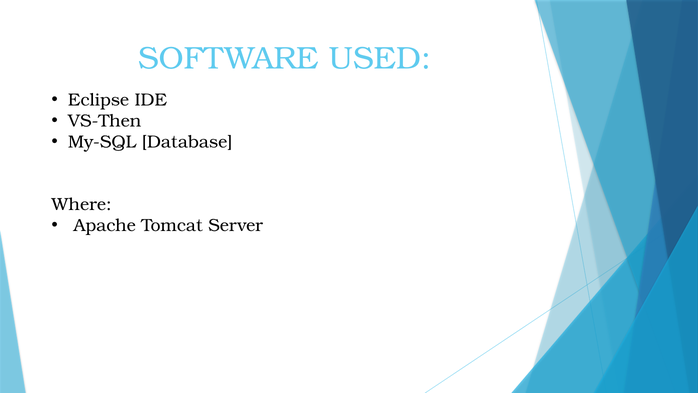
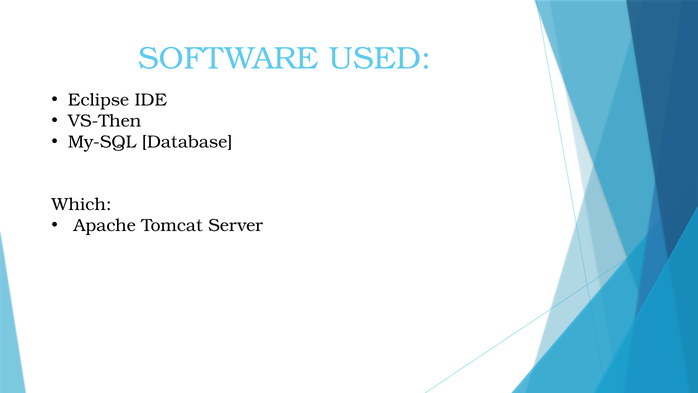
Where: Where -> Which (82, 204)
